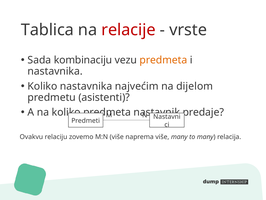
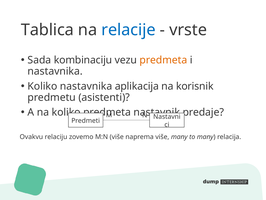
relacije colour: red -> blue (128, 30)
najvećim: najvećim -> aplikacija (137, 86)
dijelom: dijelom -> korisnik (195, 86)
